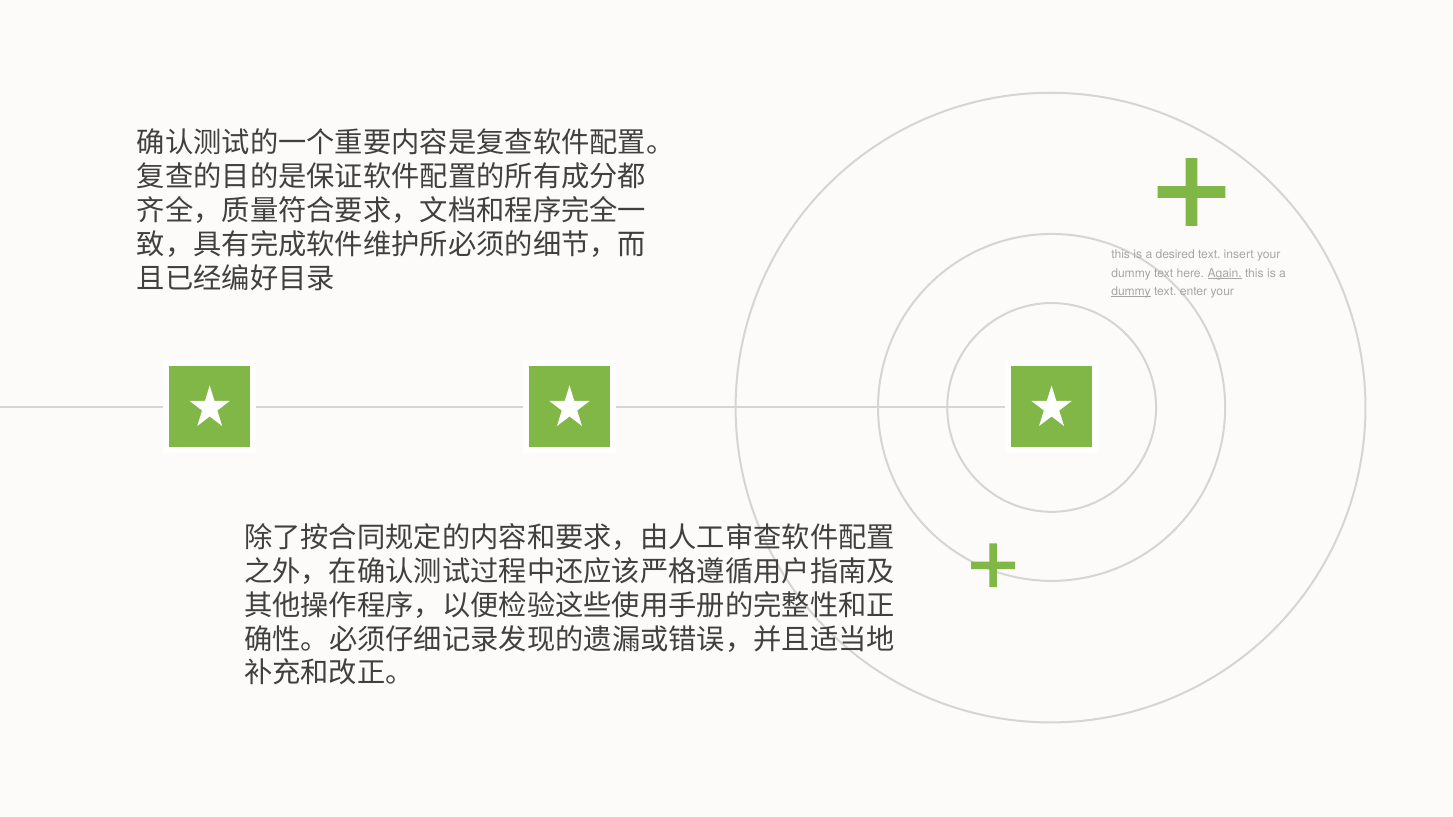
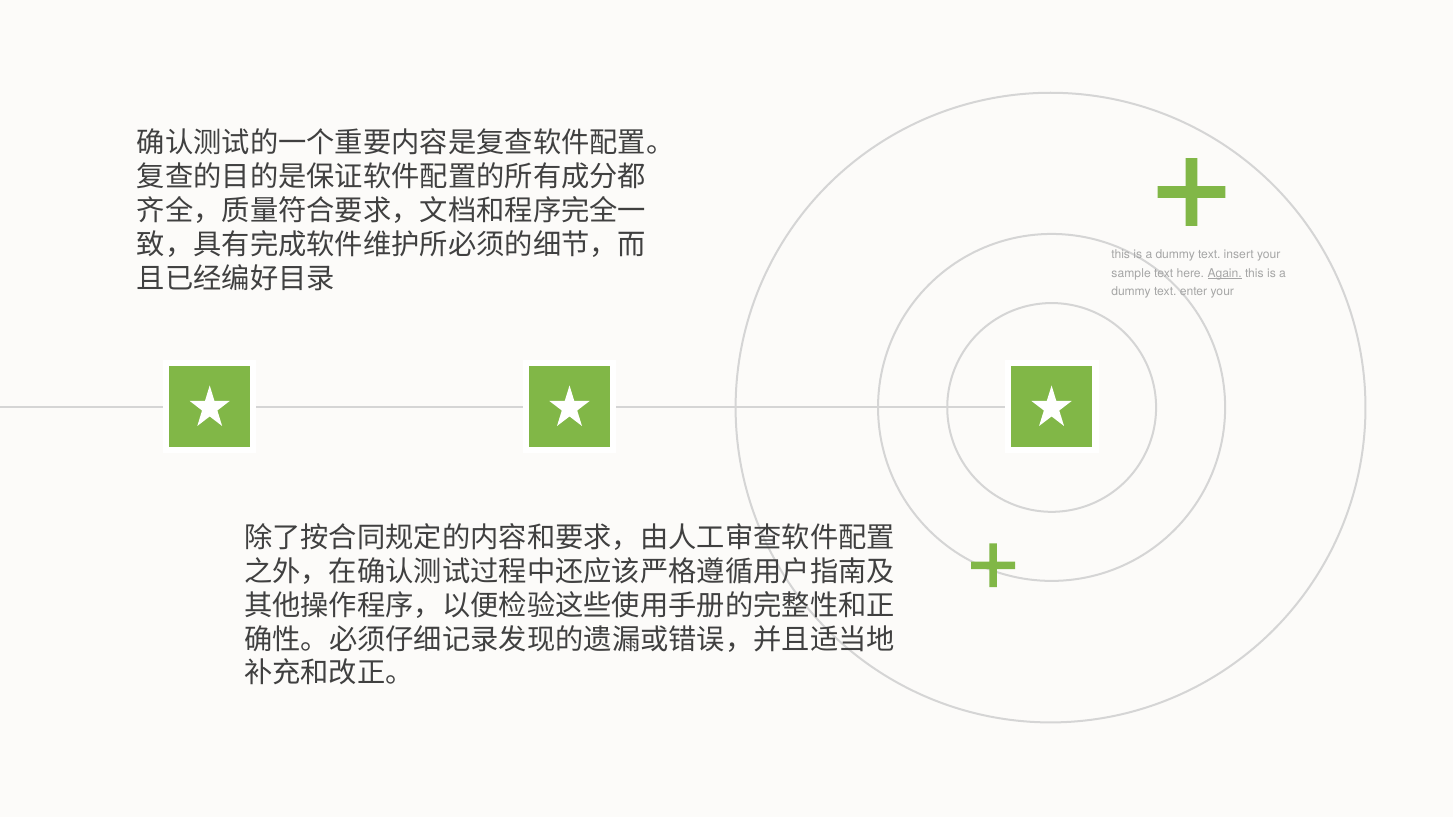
desired: desired -> dummy (1175, 255)
dummy: dummy -> sample (1131, 273)
dummy underline: present -> none (1131, 291)
